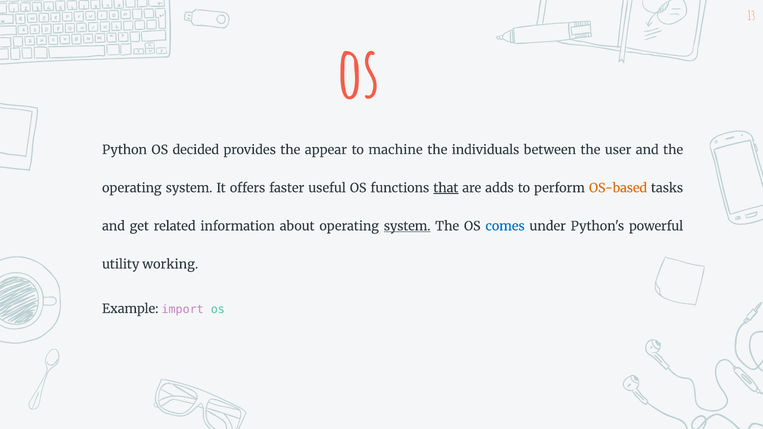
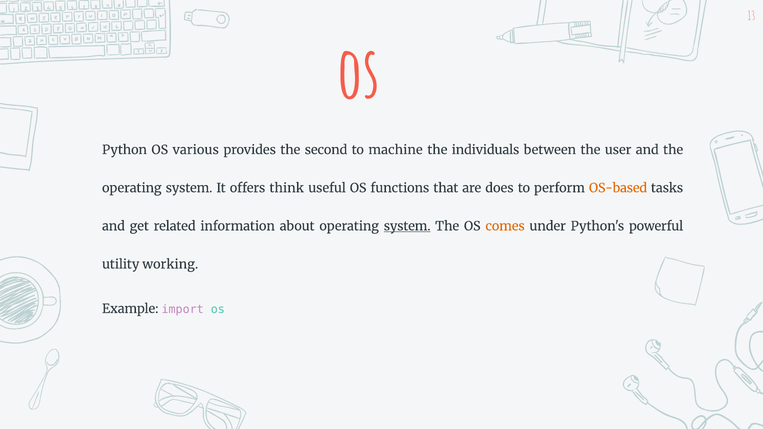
decided: decided -> various (196, 150)
appear: appear -> second (326, 150)
faster: faster -> think (287, 188)
that underline: present -> none (446, 188)
adds: adds -> does (499, 188)
comes colour: blue -> orange (505, 226)
